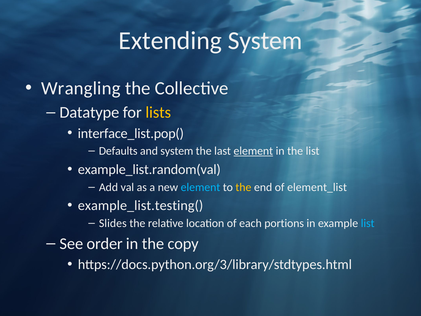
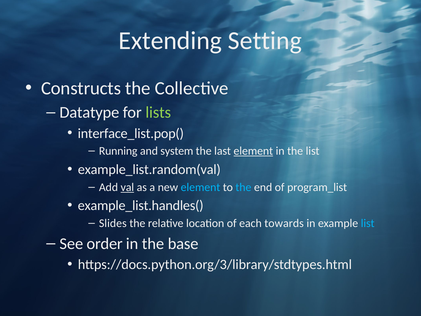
Extending System: System -> Setting (265, 41)
Wrangling: Wrangling -> Constructs (81, 88)
lists colour: yellow -> light green (158, 112)
Defaults: Defaults -> Running (118, 151)
val underline: none -> present (127, 187)
the colour: yellow -> light blue (243, 187)
element_list: element_list -> program_list (317, 187)
example_list.testing(: example_list.testing( -> example_list.handles( (141, 205)
portions: portions -> towards (284, 223)
copy: copy -> base (183, 243)
